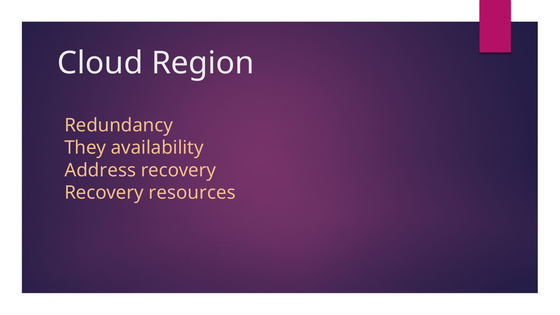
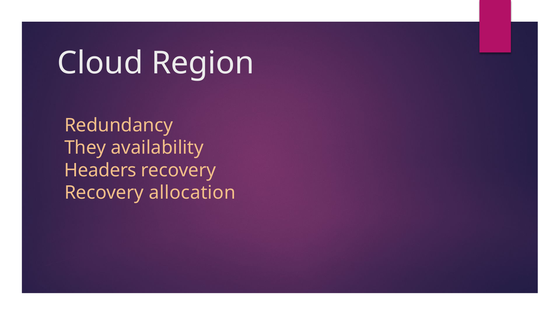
Address: Address -> Headers (100, 170)
resources: resources -> allocation (192, 193)
